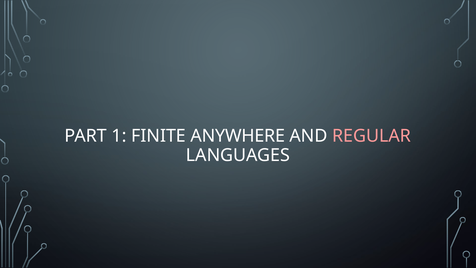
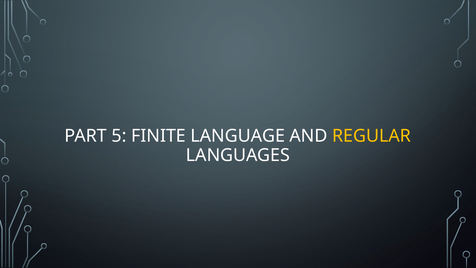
1: 1 -> 5 (119, 136)
ANYWHERE: ANYWHERE -> LANGUAGE (238, 136)
REGULAR colour: pink -> yellow (372, 136)
